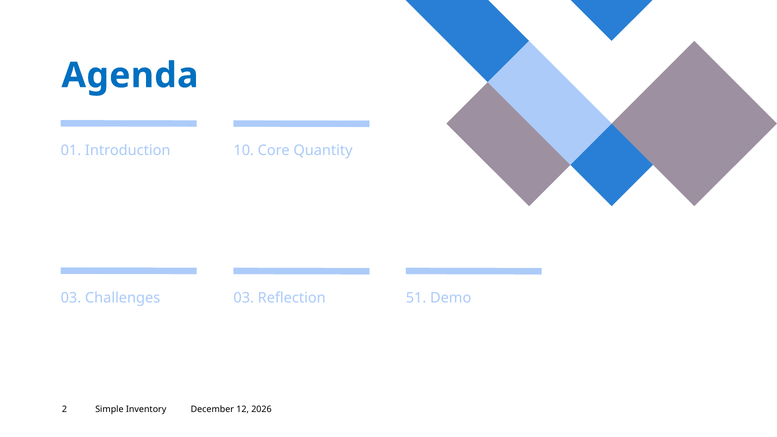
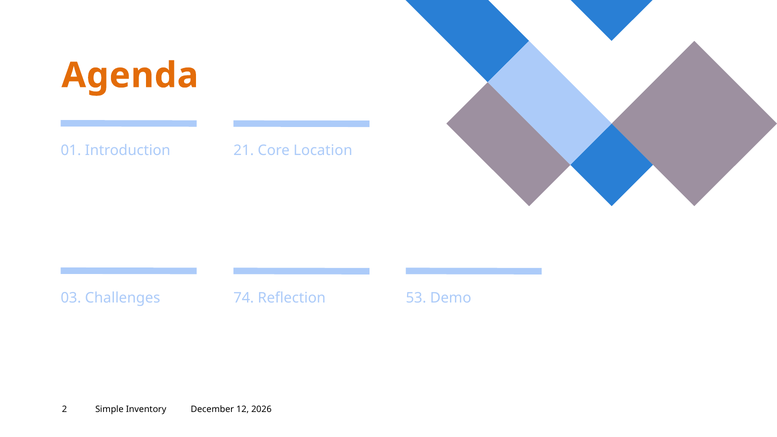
Agenda colour: blue -> orange (130, 76)
10: 10 -> 21 (244, 151)
Quantity: Quantity -> Location (323, 151)
Challenges 03: 03 -> 74 (244, 298)
51: 51 -> 53 (416, 298)
